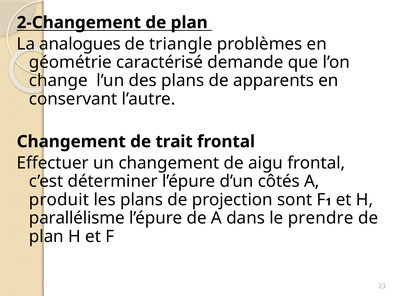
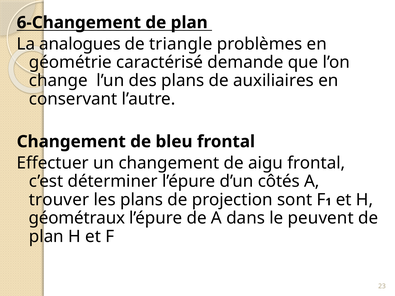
2-Changement: 2-Changement -> 6-Changement (79, 23)
apparents: apparents -> auxiliaires (273, 81)
trait: trait -> bleu (174, 142)
produit: produit -> trouver (59, 200)
parallélisme: parallélisme -> géométraux (77, 218)
prendre: prendre -> peuvent (321, 218)
